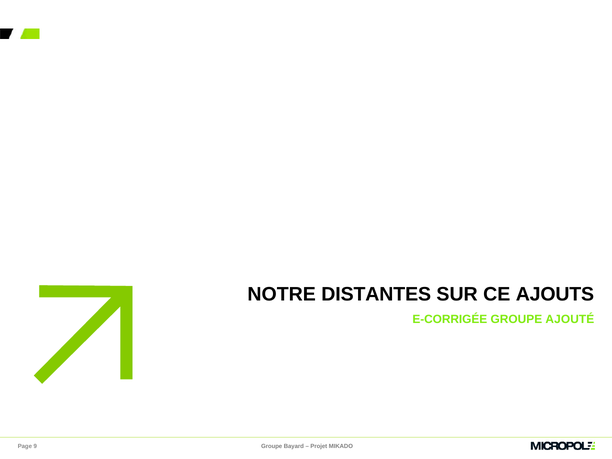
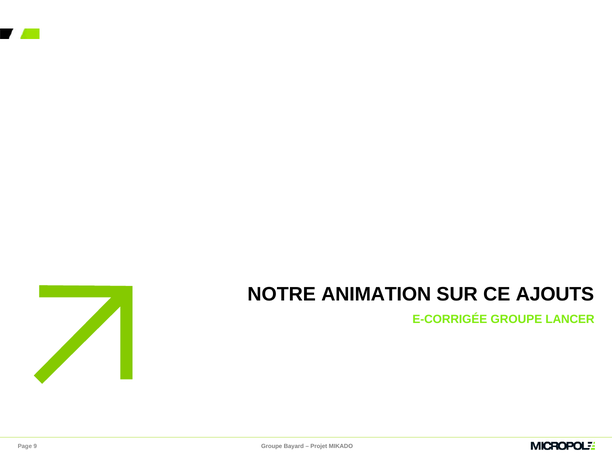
DISTANTES: DISTANTES -> ANIMATION (376, 294)
AJOUTÉ: AJOUTÉ -> LANCER (570, 319)
